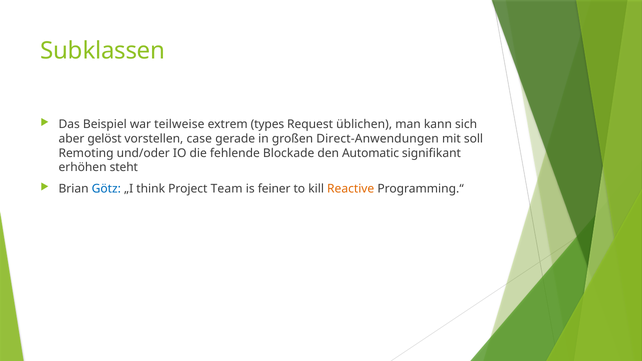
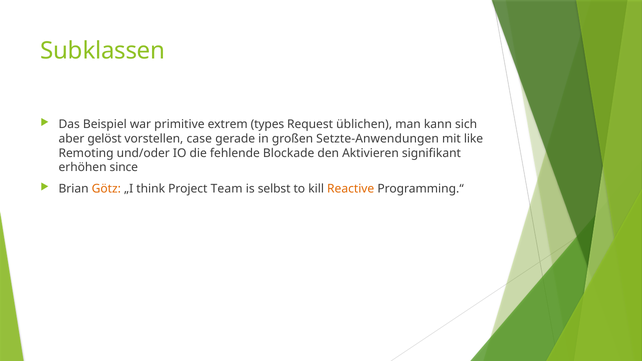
teilweise: teilweise -> primitive (179, 124)
Direct-Anwendungen: Direct-Anwendungen -> Setzte-Anwendungen (378, 139)
soll: soll -> like (474, 139)
Automatic: Automatic -> Aktivieren (370, 153)
steht: steht -> since (124, 168)
Götz colour: blue -> orange (106, 189)
feiner: feiner -> selbst (274, 189)
